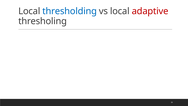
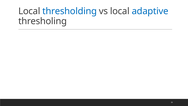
adaptive colour: red -> blue (150, 11)
